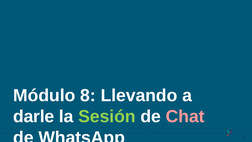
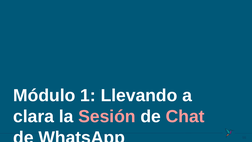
8: 8 -> 1 (88, 95)
darle: darle -> clara (34, 116)
Sesión colour: light green -> pink (107, 116)
